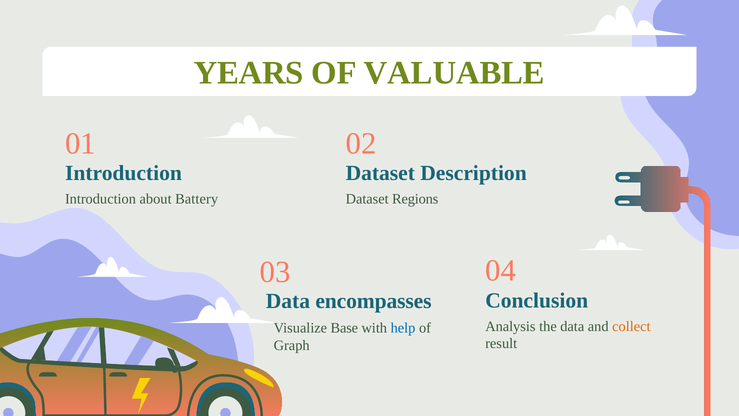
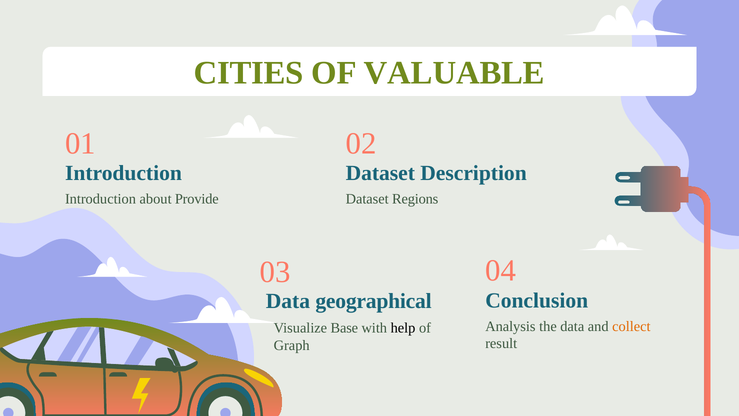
YEARS: YEARS -> CITIES (249, 73)
Battery: Battery -> Provide (197, 199)
encompasses: encompasses -> geographical (374, 301)
help colour: blue -> black (403, 328)
